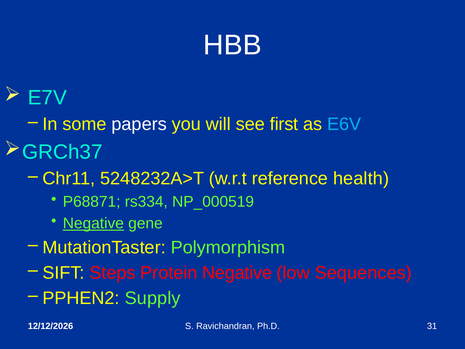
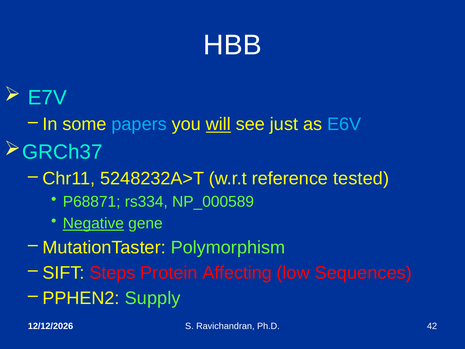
papers colour: white -> light blue (139, 124)
will underline: none -> present (218, 124)
first: first -> just (284, 124)
health: health -> tested (361, 179)
NP_000519: NP_000519 -> NP_000589 (213, 202)
Protein Negative: Negative -> Affecting (237, 273)
31: 31 -> 42 (432, 326)
